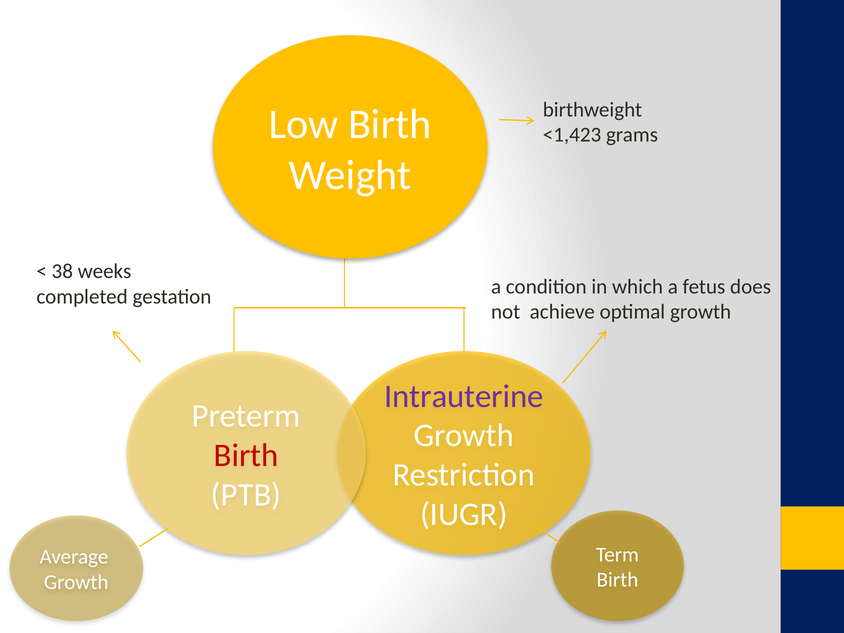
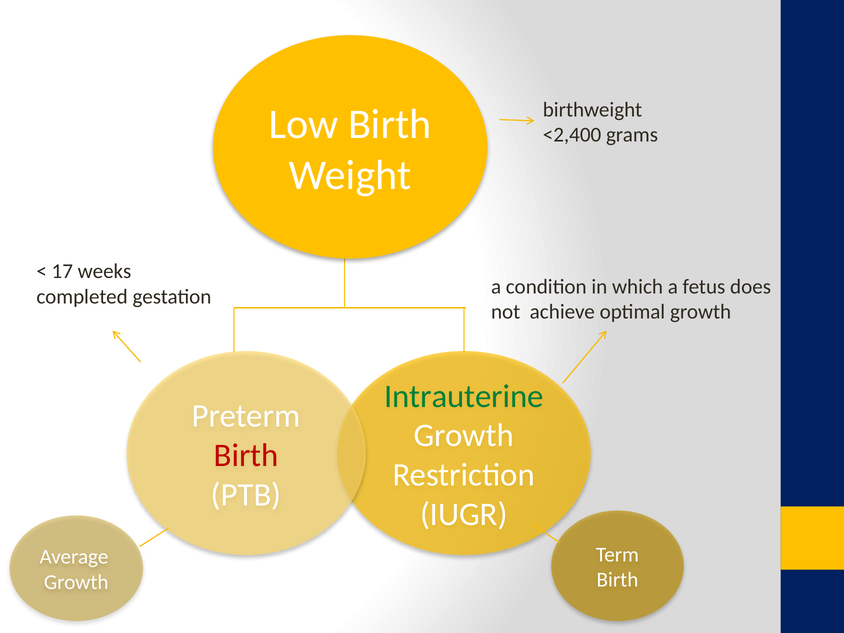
<1,423: <1,423 -> <2,400 (572, 135)
38: 38 -> 17 (62, 271)
Intrauterine colour: purple -> green (464, 396)
